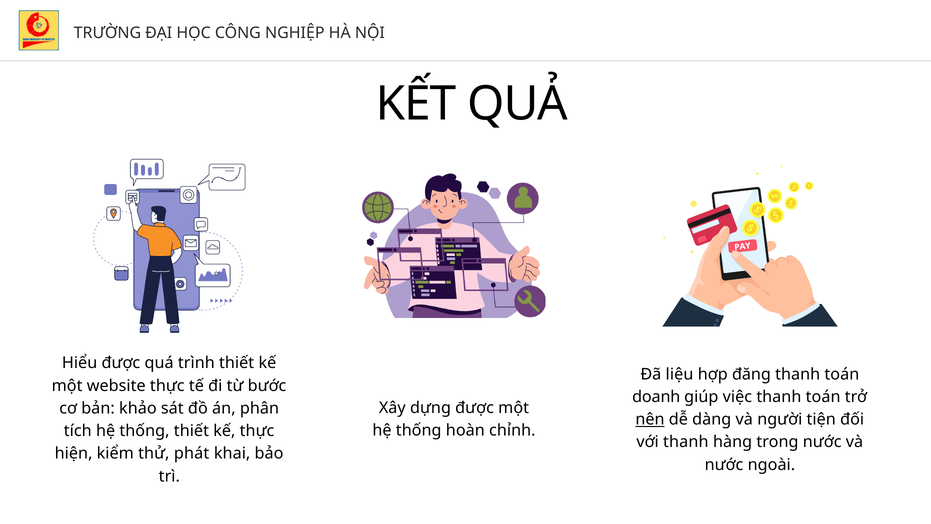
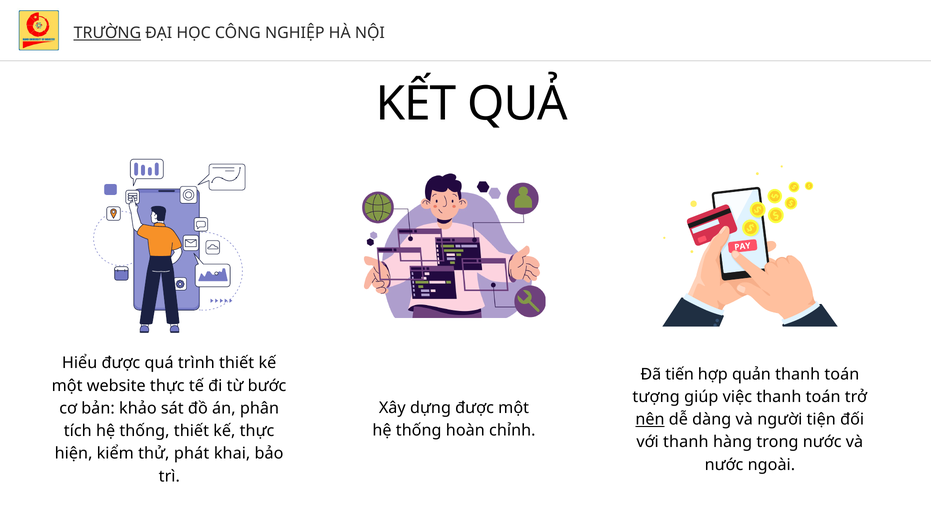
TRƯỜNG underline: none -> present (107, 33)
liệu: liệu -> tiến (680, 374)
đăng: đăng -> quản (751, 374)
doanh: doanh -> tượng (656, 397)
